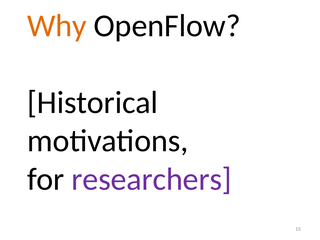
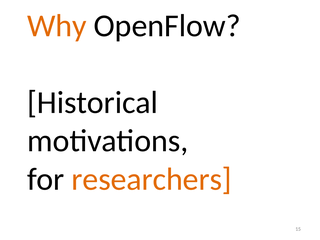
researchers colour: purple -> orange (152, 179)
